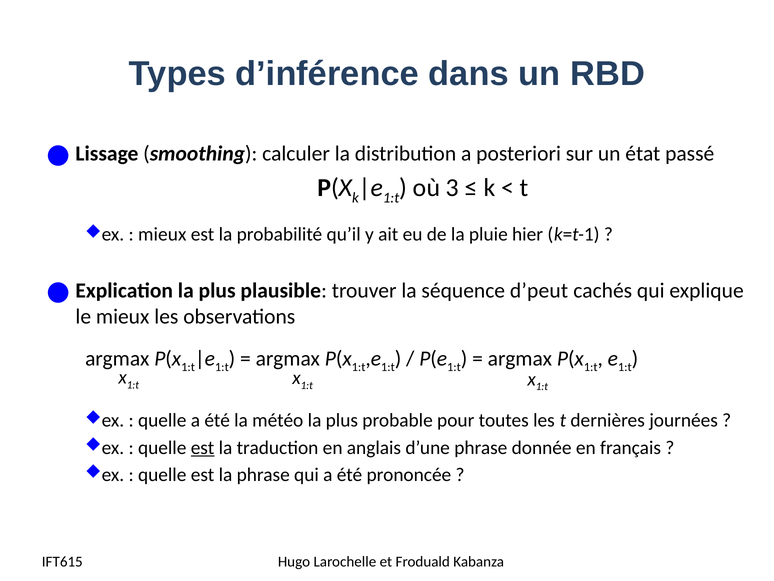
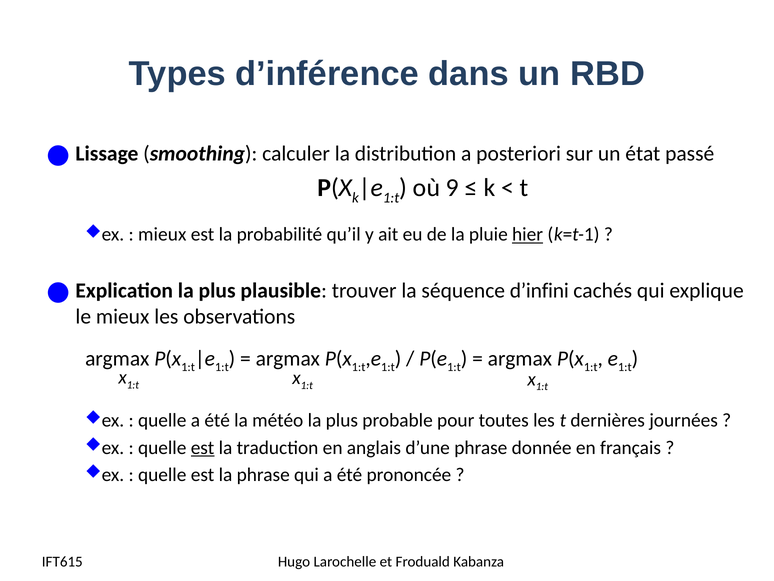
3: 3 -> 9 (452, 188)
hier underline: none -> present (528, 234)
d’peut: d’peut -> d’infini (539, 290)
